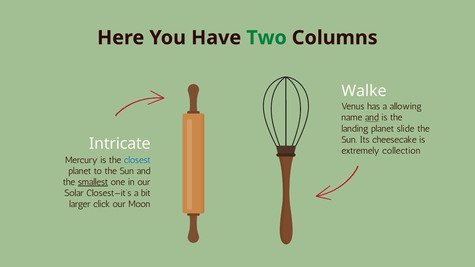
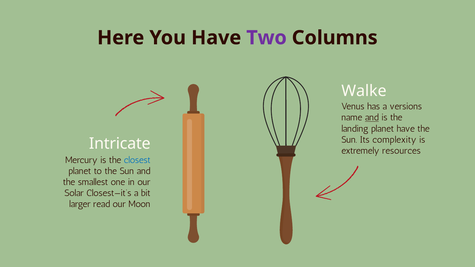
Two colour: green -> purple (267, 38)
allowing: allowing -> versions (406, 107)
planet slide: slide -> have (406, 129)
cheesecake: cheesecake -> complexity (394, 140)
collection: collection -> resources (401, 151)
smallest underline: present -> none (93, 182)
click: click -> read (102, 204)
